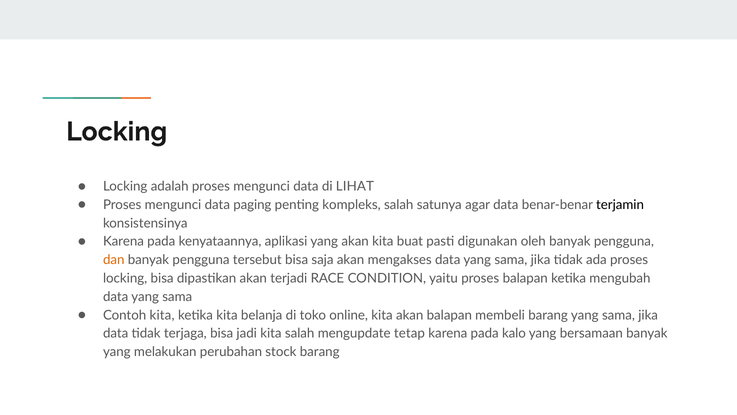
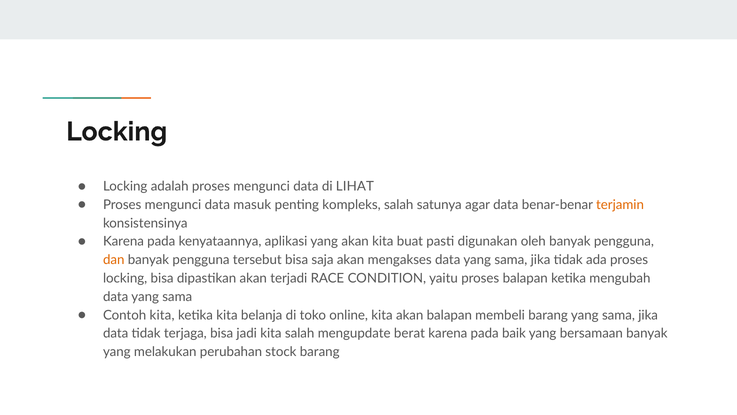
paging: paging -> masuk (252, 205)
terjamin colour: black -> orange (620, 205)
tetap: tetap -> berat (409, 333)
kalo: kalo -> baik (514, 333)
